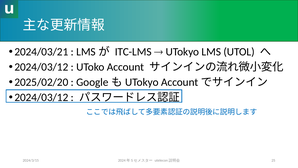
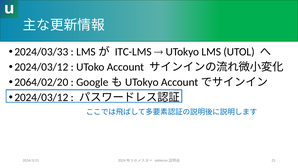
2024/03/21: 2024/03/21 -> 2024/03/33 (41, 52)
2025/02/20: 2025/02/20 -> 2064/02/20 (41, 82)
